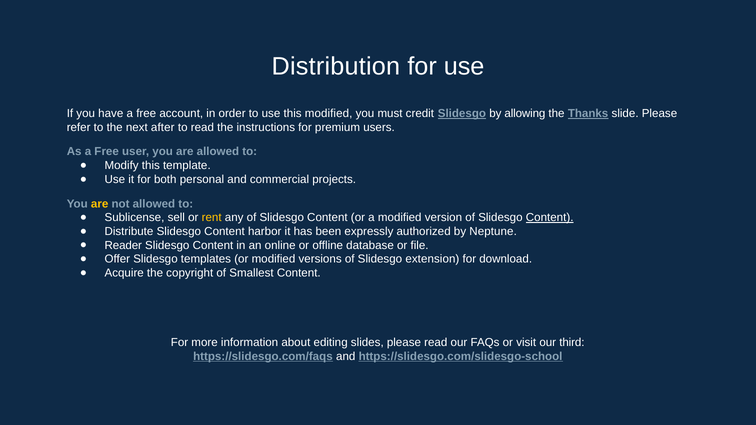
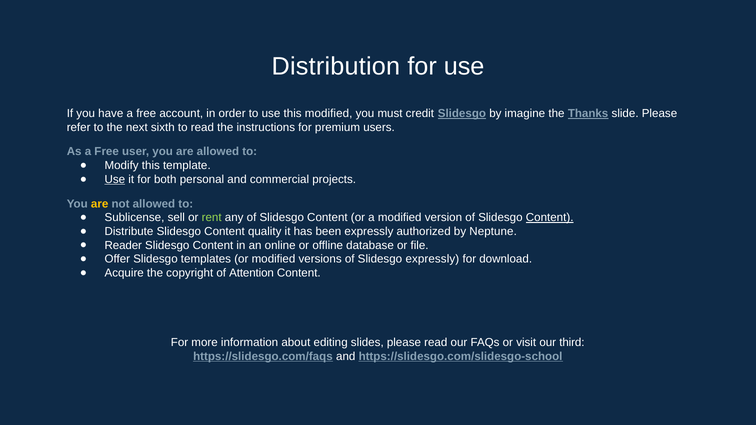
allowing: allowing -> imagine (525, 113)
after: after -> sixth (163, 127)
Use underline: none -> present (115, 179)
rent colour: yellow -> light green (212, 218)
harbor: harbor -> quality (265, 232)
Slidesgo extension: extension -> expressly (432, 259)
Smallest: Smallest -> Attention (252, 273)
